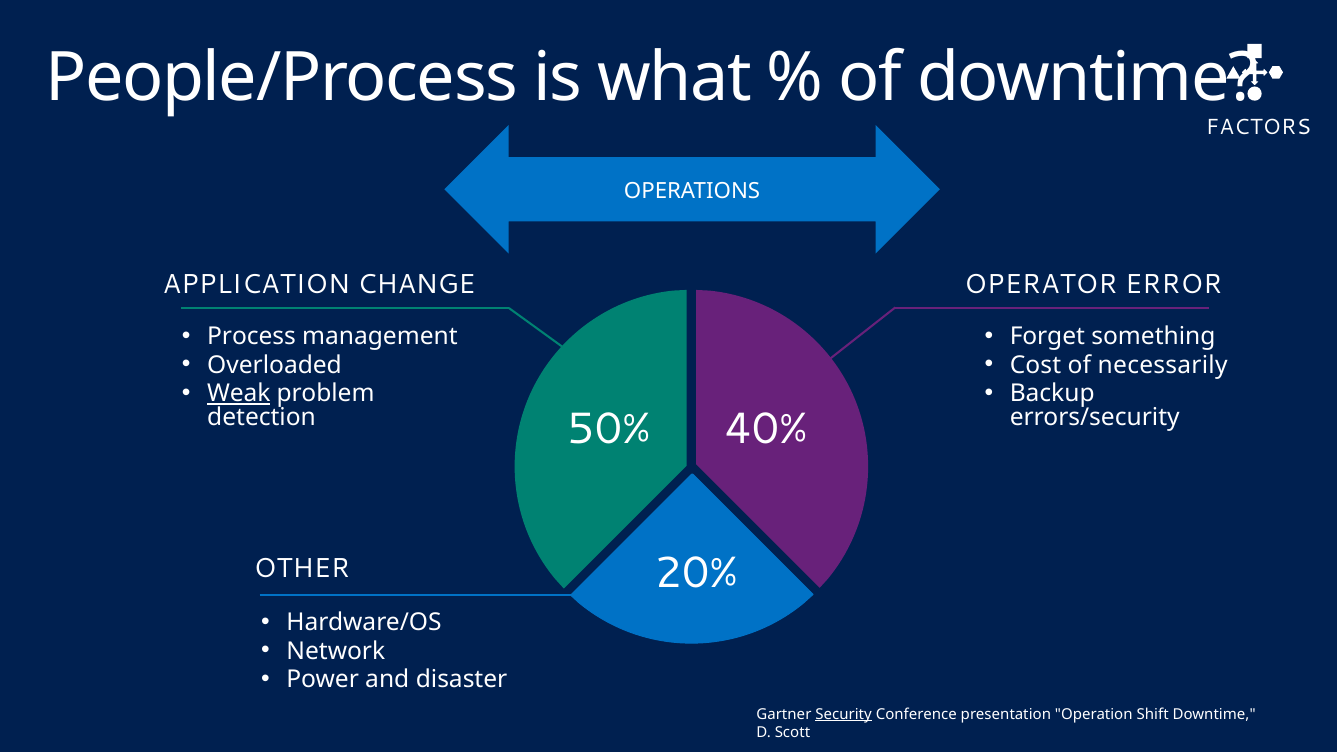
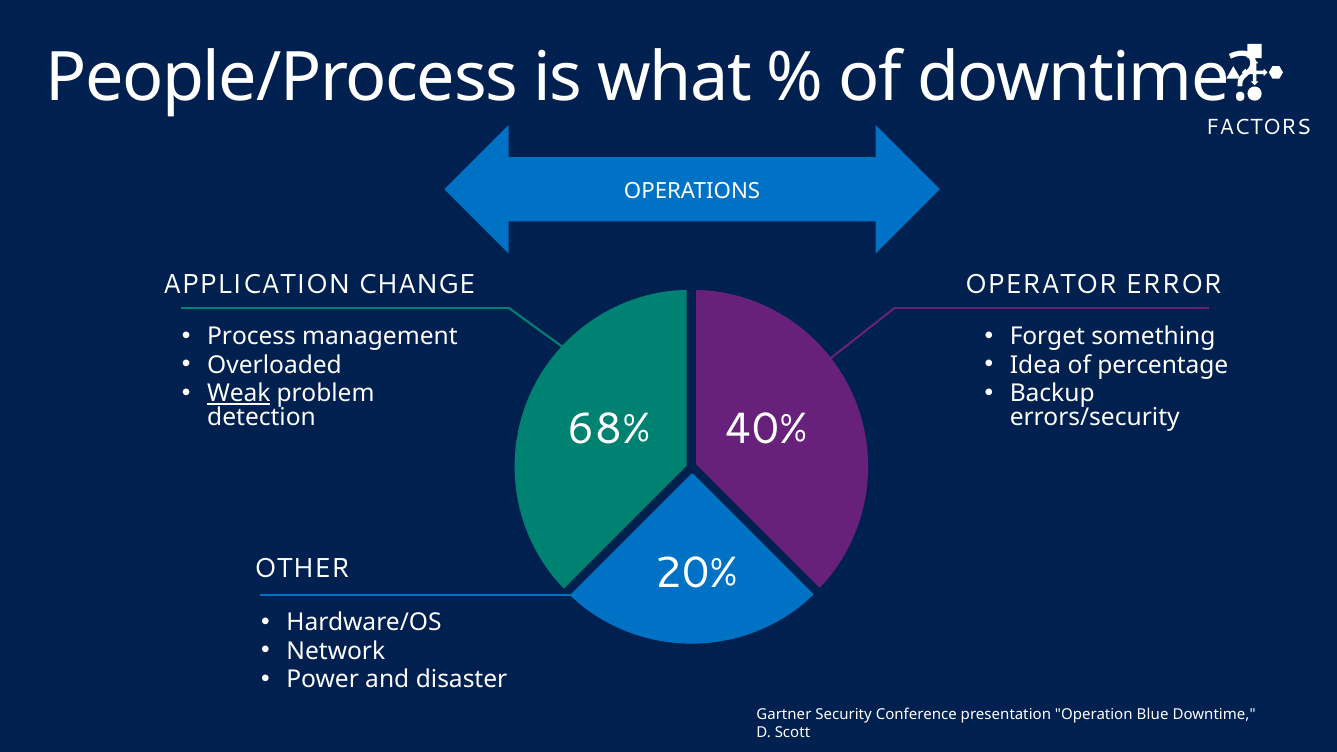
Cost: Cost -> Idea (1035, 365)
necessarily: necessarily -> percentage (1163, 365)
50%: 50% -> 68% (609, 429)
Security underline: present -> none (844, 714)
Shift: Shift -> Blue (1153, 714)
